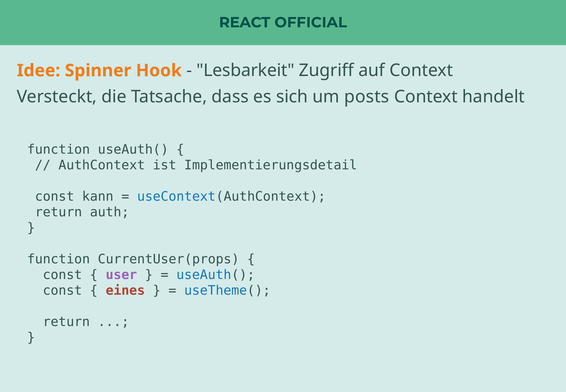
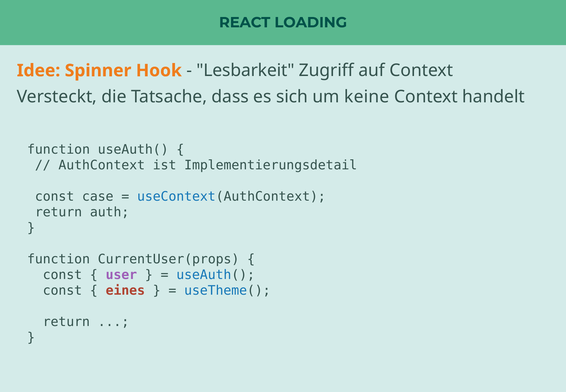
OFFICIAL: OFFICIAL -> LOADING (311, 22)
posts: posts -> keine (367, 97)
kann: kann -> case (98, 196)
